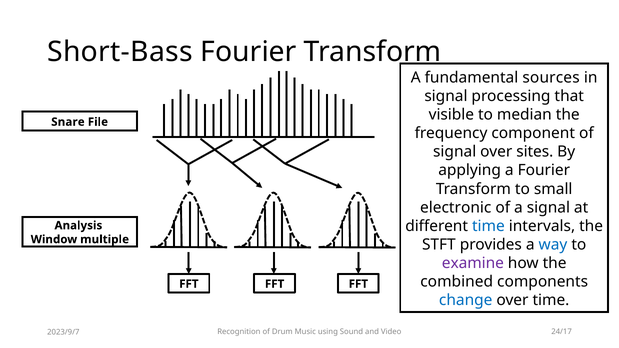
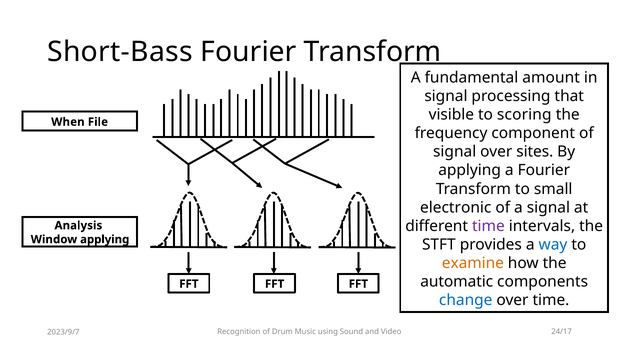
sources: sources -> amount (551, 78)
median: median -> scoring (524, 115)
Snare: Snare -> When (68, 122)
time colour: blue -> purple (488, 226)
Window multiple: multiple -> applying (105, 240)
examine colour: purple -> orange (473, 263)
combined: combined -> automatic (457, 282)
